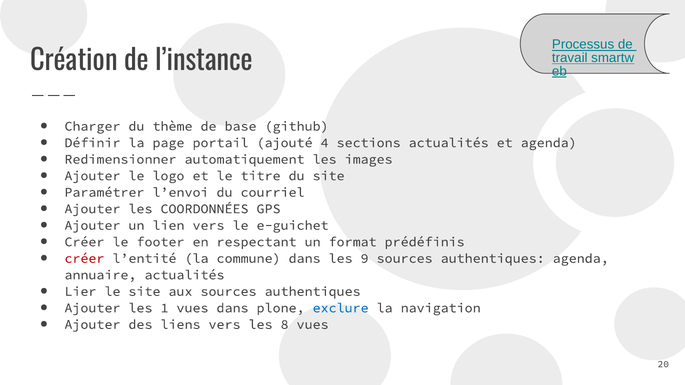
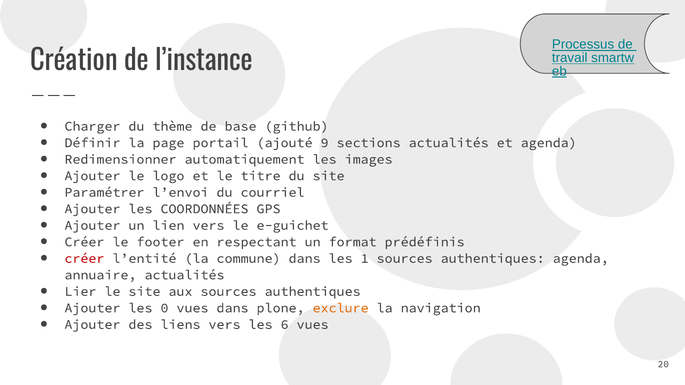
4: 4 -> 9 (325, 143)
9: 9 -> 1 (365, 259)
1: 1 -> 0 (164, 308)
exclure colour: blue -> orange (341, 308)
8: 8 -> 6 (285, 325)
